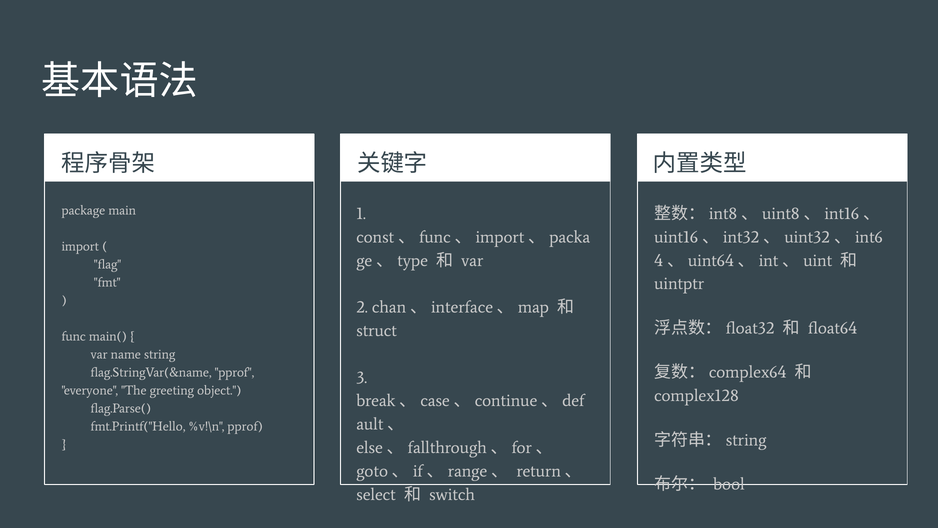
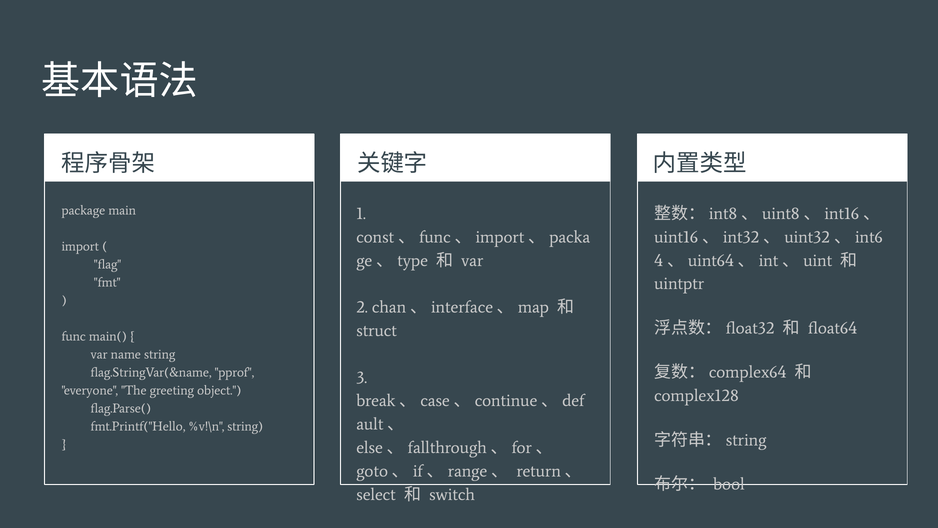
%v!\n pprof: pprof -> string (245, 426)
